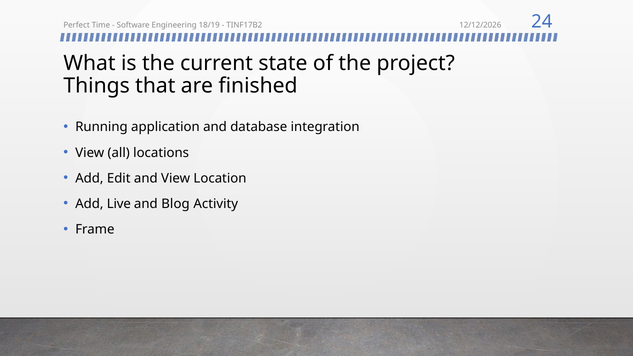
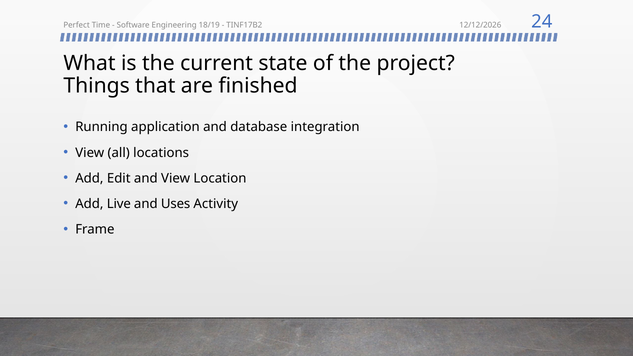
Blog: Blog -> Uses (176, 204)
